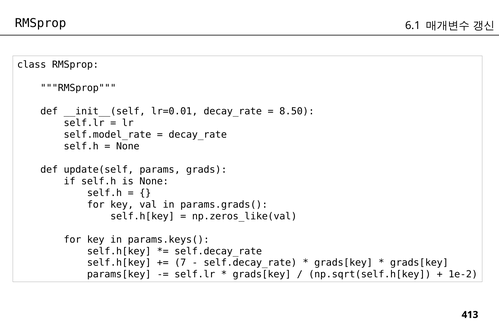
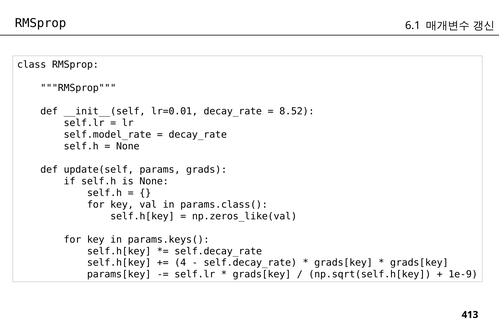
8.50: 8.50 -> 8.52 (297, 111)
params.grads(: params.grads( -> params.class( (224, 204)
7: 7 -> 4 (180, 263)
1e-2: 1e-2 -> 1e-9 (463, 274)
